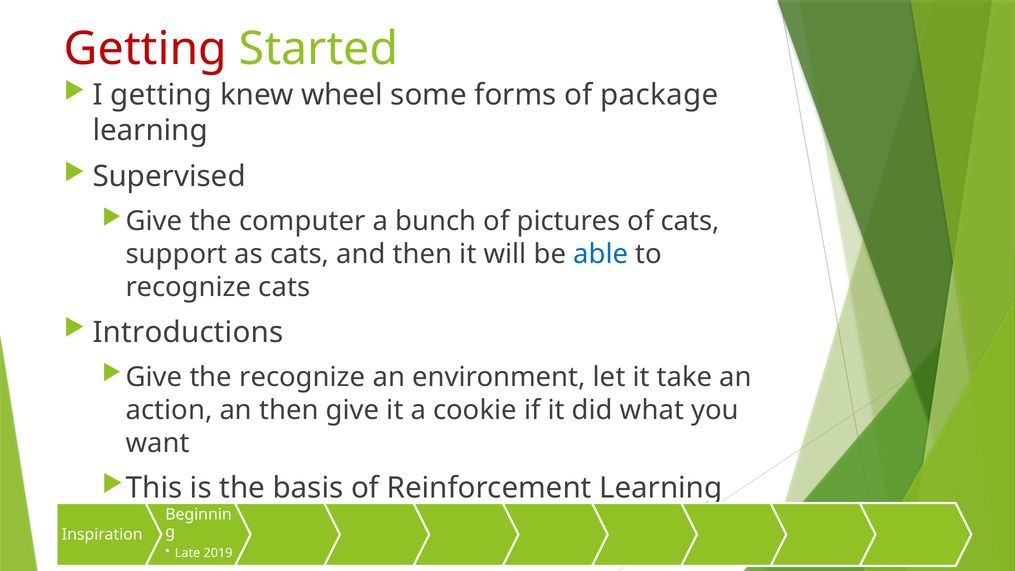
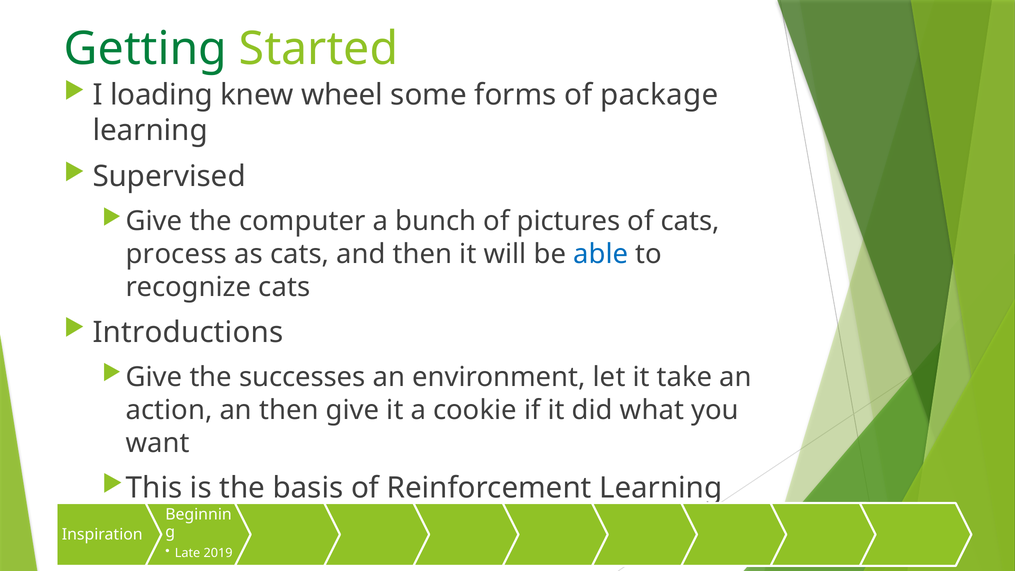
Getting colour: red -> green (145, 49)
I getting: getting -> loading (161, 95)
support: support -> process (176, 254)
the recognize: recognize -> successes (302, 377)
